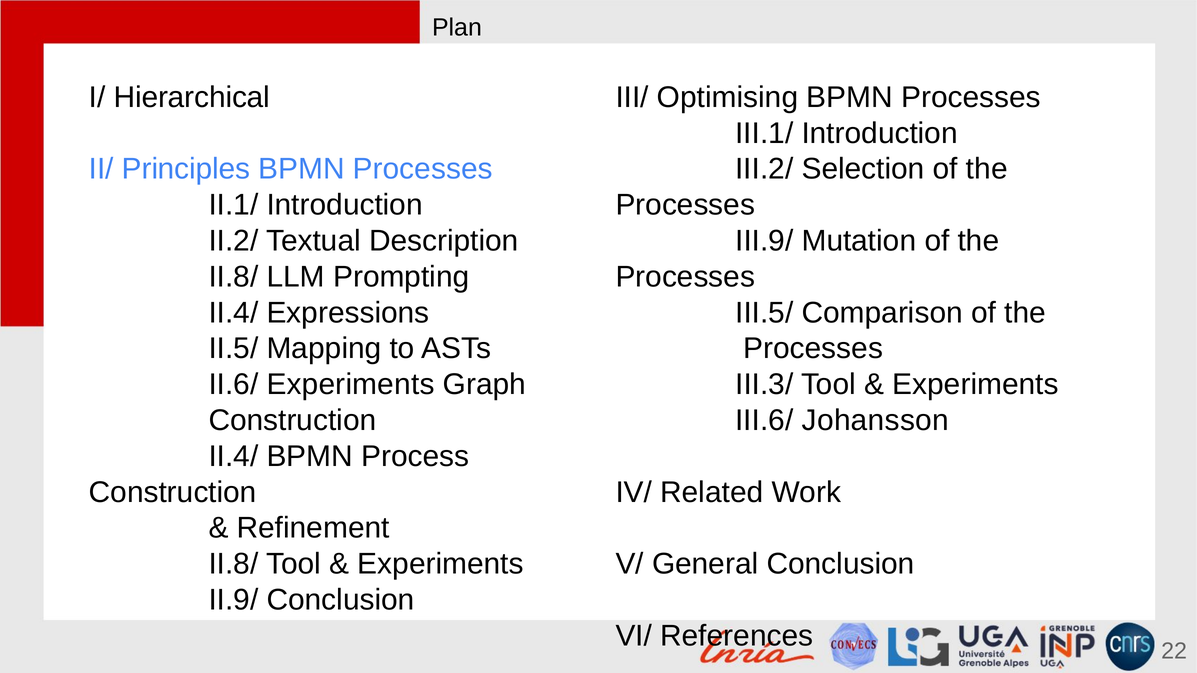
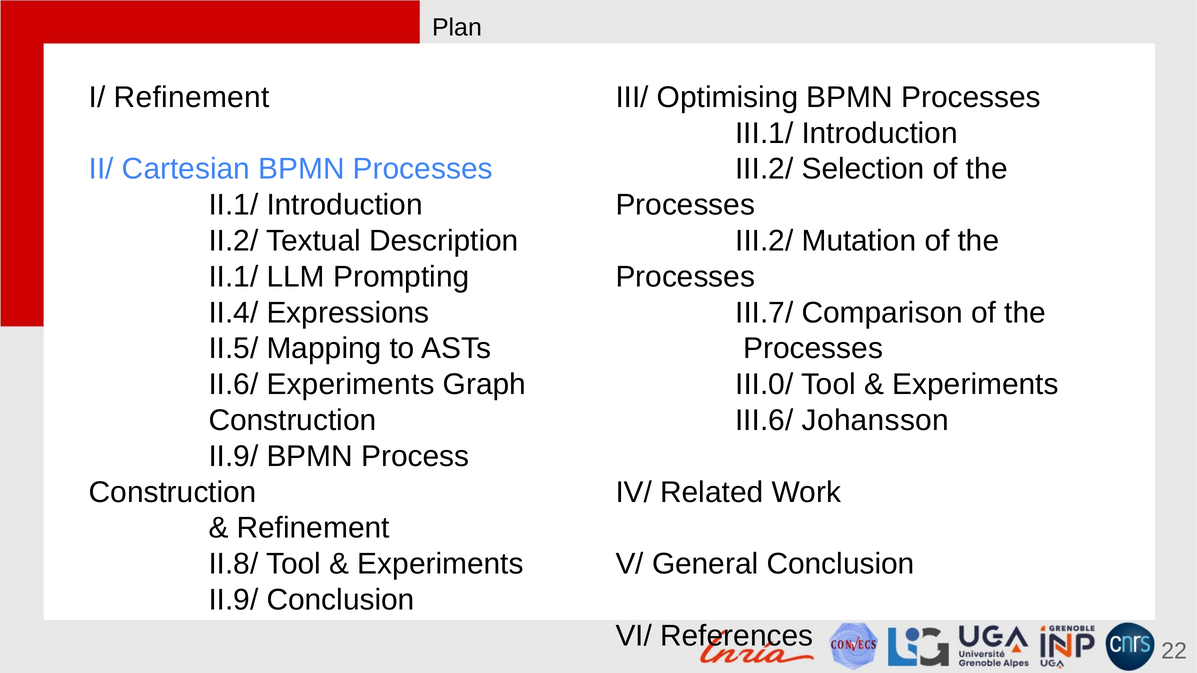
I/ Hierarchical: Hierarchical -> Refinement (192, 97)
Principles: Principles -> Cartesian (186, 169)
III.9/: III.9/ -> III.2/ (764, 241)
II.8/: II.8/ -> II.1/ (233, 277)
III.5/: III.5/ -> III.7/ (764, 313)
III.3/: III.3/ -> III.0/ (764, 385)
II.4/: II.4/ -> II.9/ (233, 456)
